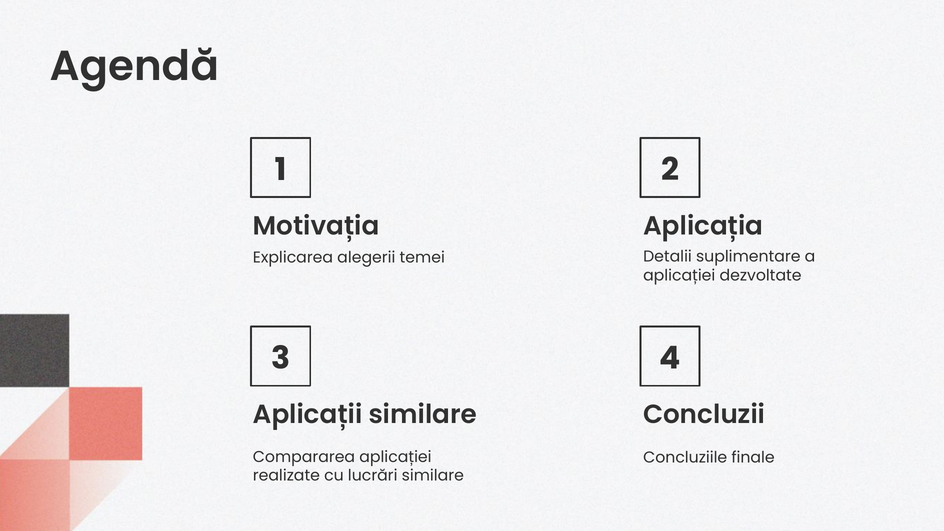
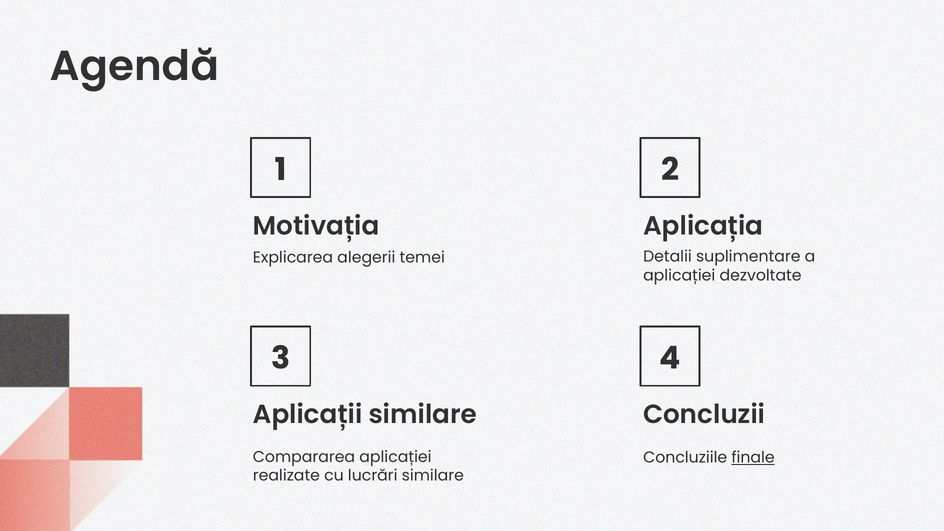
finale underline: none -> present (753, 458)
